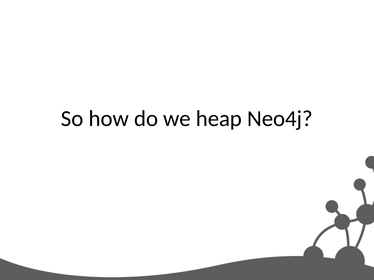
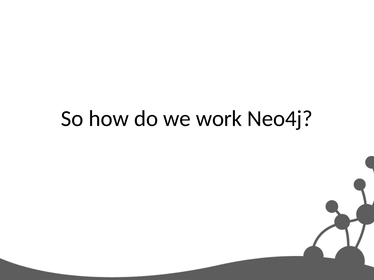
heap: heap -> work (219, 119)
